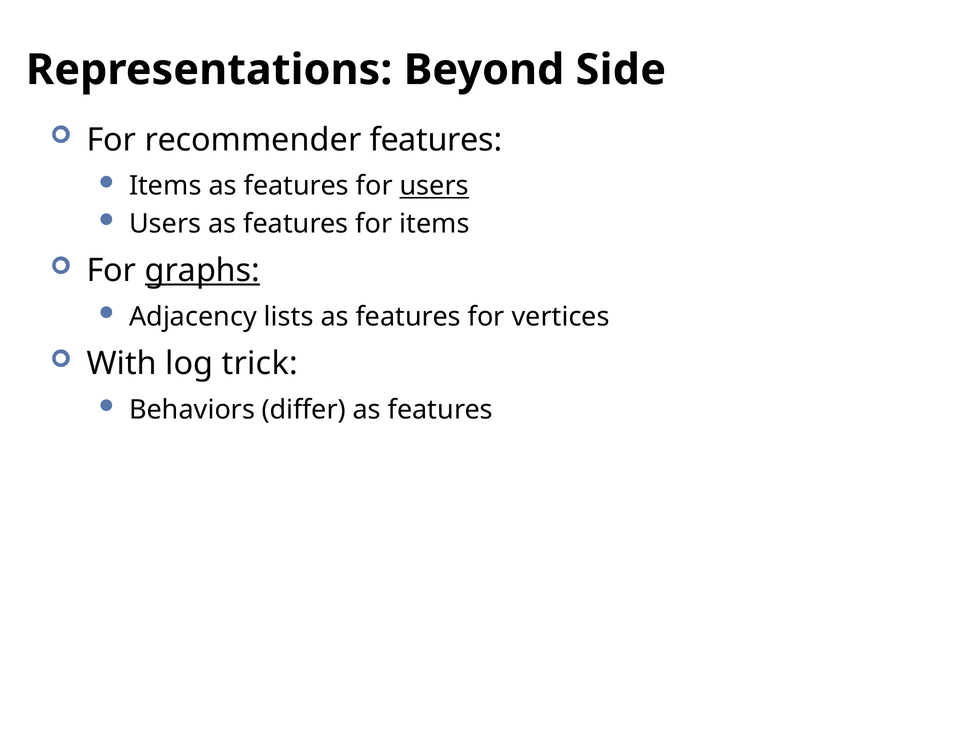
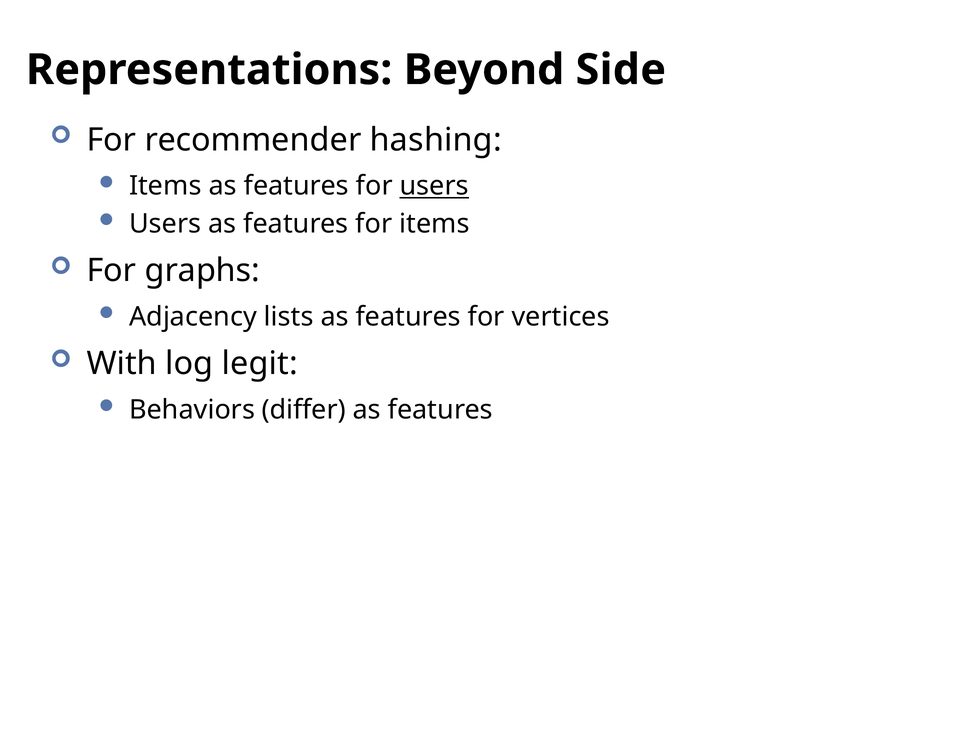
recommender features: features -> hashing (436, 140)
graphs underline: present -> none (202, 271)
trick: trick -> legit (260, 364)
